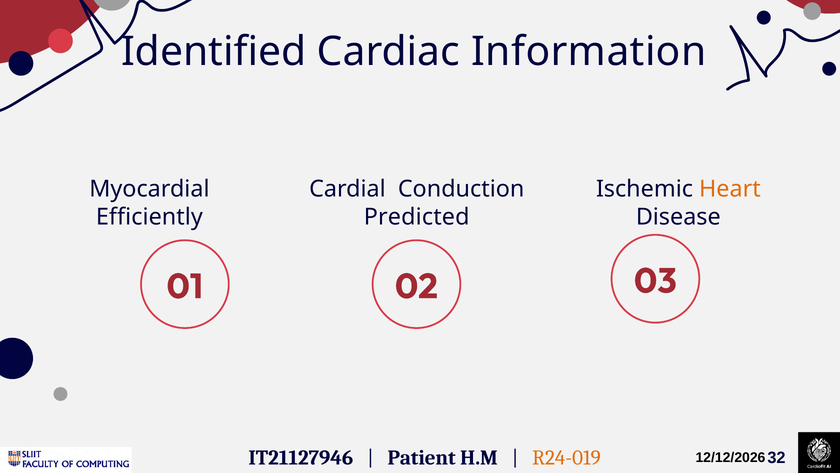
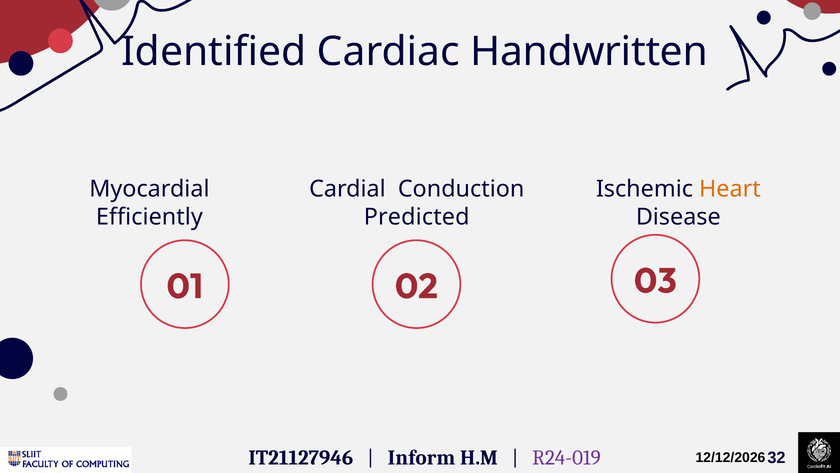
Information: Information -> Handwritten (589, 52)
Patient: Patient -> Inform (421, 457)
R24-019 colour: orange -> purple (566, 457)
